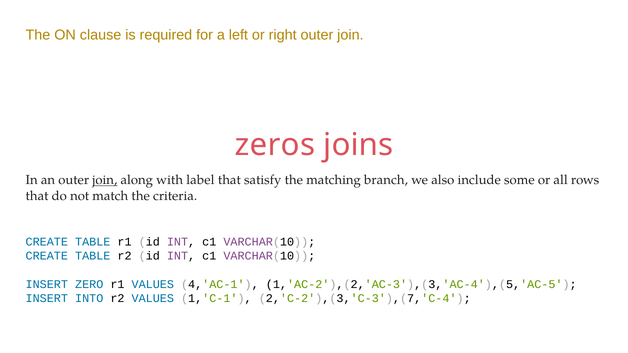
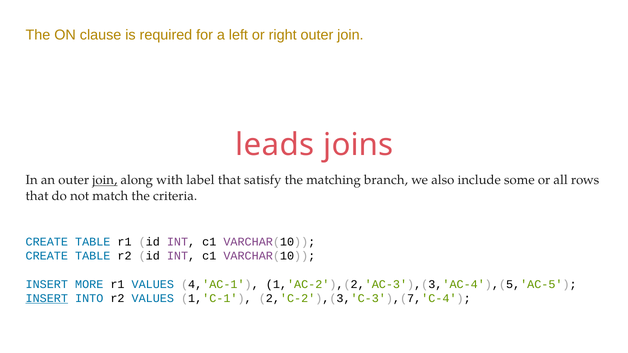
zeros: zeros -> leads (275, 145)
ZERO: ZERO -> MORE (89, 284)
INSERT underline: none -> present (47, 298)
